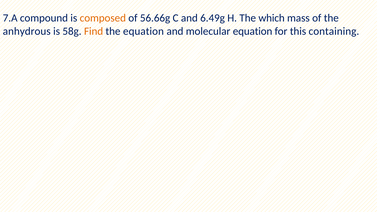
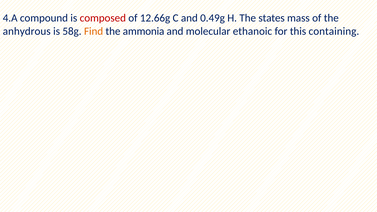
7.A: 7.A -> 4.A (10, 18)
composed colour: orange -> red (103, 18)
56.66g: 56.66g -> 12.66g (155, 18)
6.49g: 6.49g -> 0.49g (213, 18)
which: which -> states (272, 18)
the equation: equation -> ammonia (144, 31)
molecular equation: equation -> ethanoic (252, 31)
